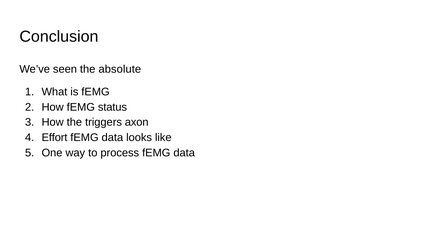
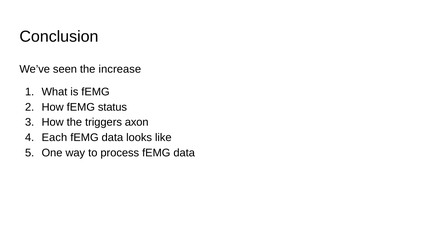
absolute: absolute -> increase (120, 70)
Effort: Effort -> Each (54, 138)
